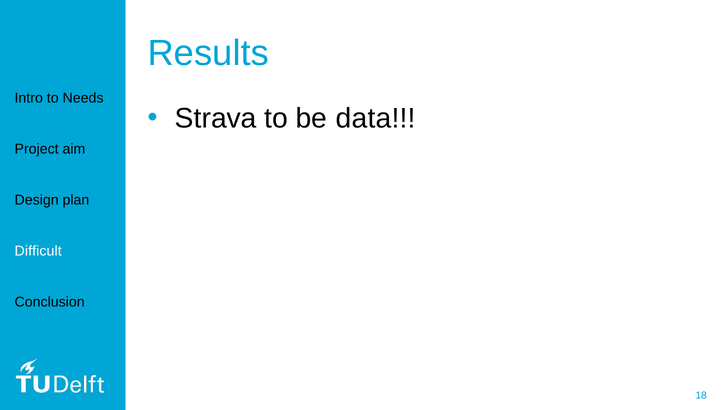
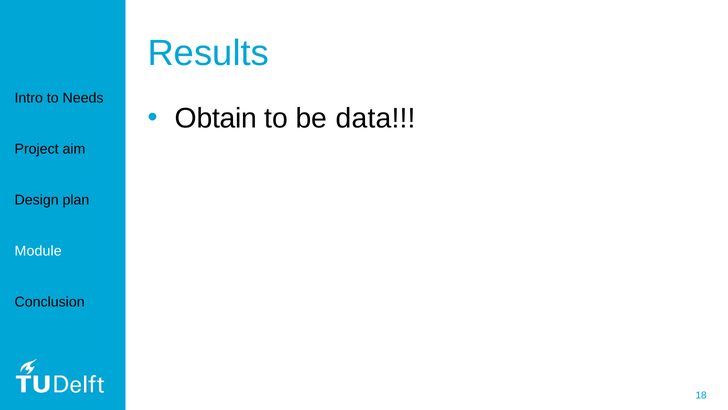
Strava: Strava -> Obtain (216, 118)
Difficult: Difficult -> Module (38, 251)
